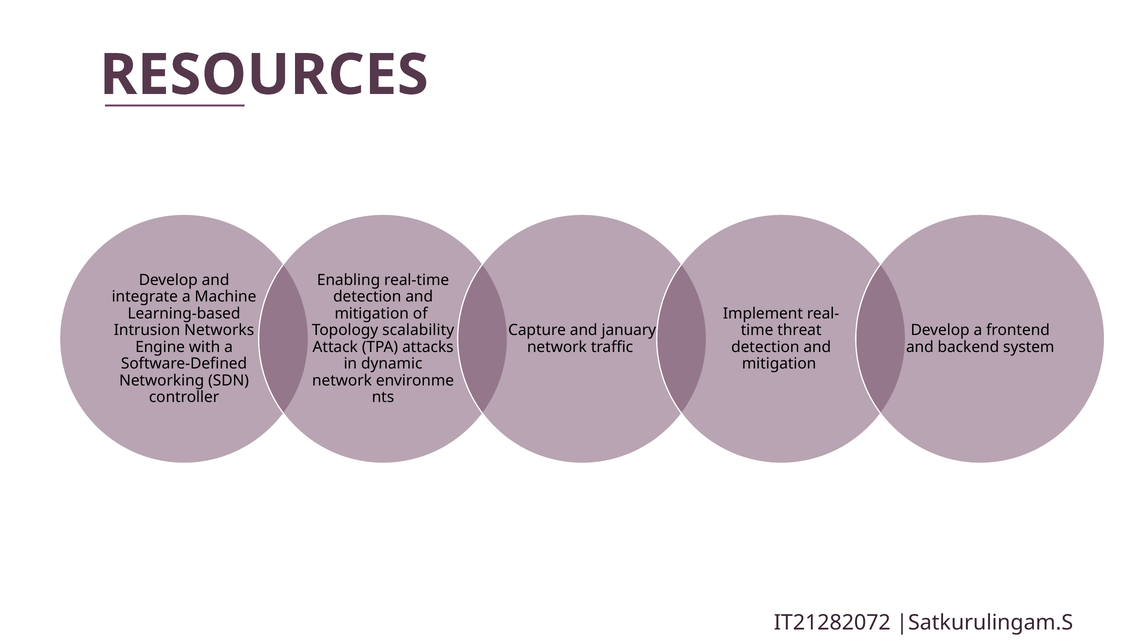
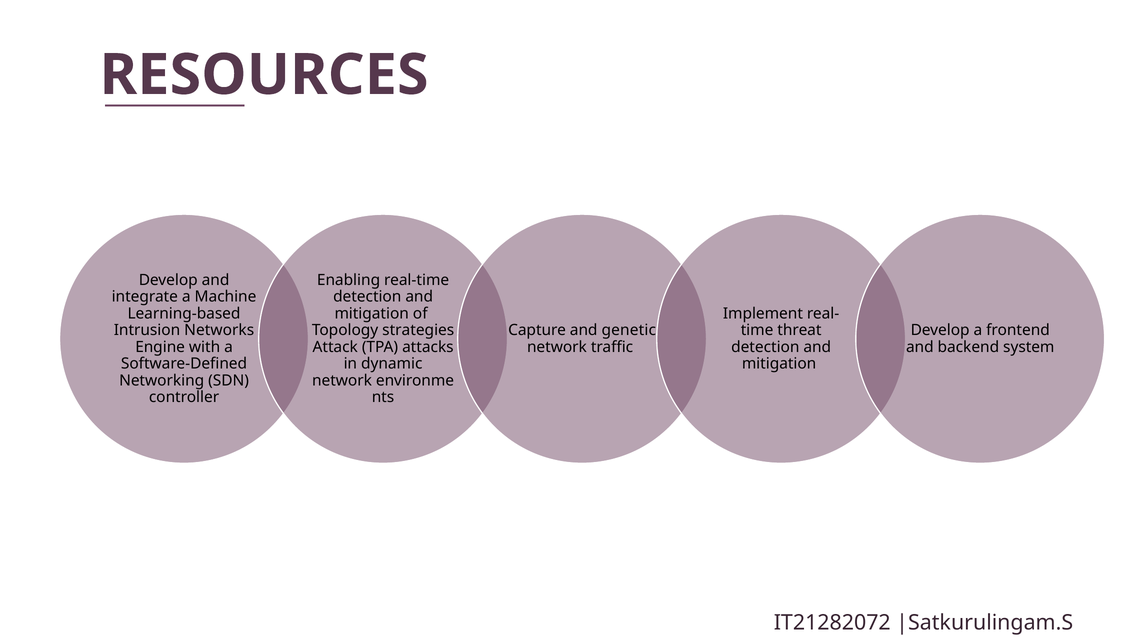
scalability: scalability -> strategies (418, 330)
january: january -> genetic (629, 330)
